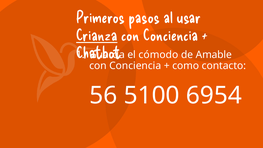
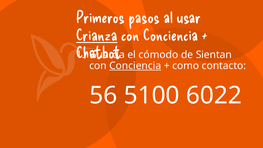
Amable: Amable -> Sientan (214, 55)
Conciencia underline: none -> present (135, 66)
6954: 6954 -> 6022 (214, 95)
